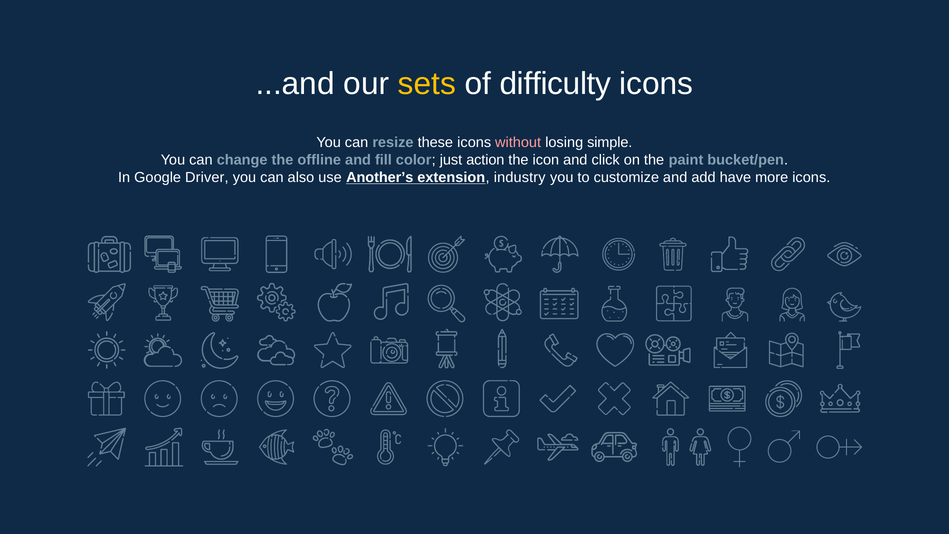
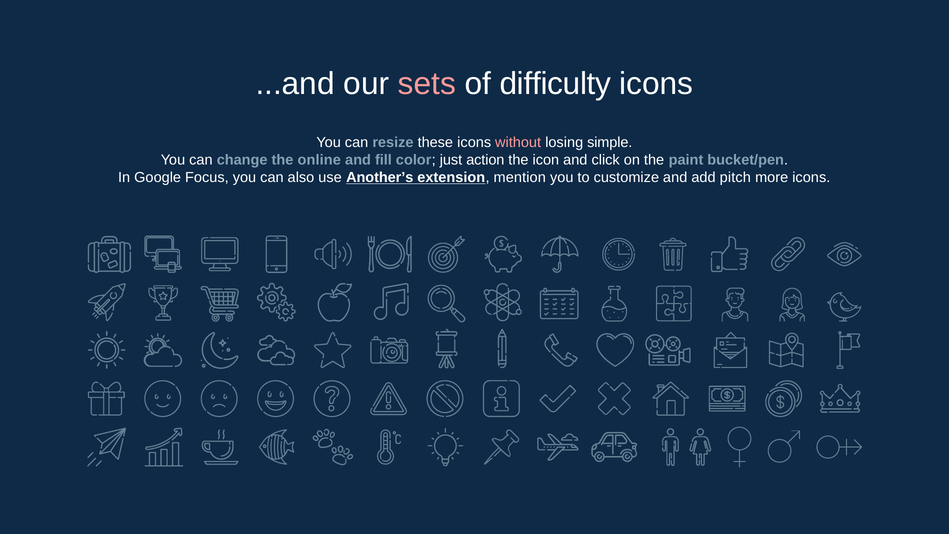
sets colour: yellow -> pink (427, 84)
offline: offline -> online (319, 160)
Driver: Driver -> Focus (207, 177)
industry: industry -> mention (520, 177)
have: have -> pitch (735, 177)
